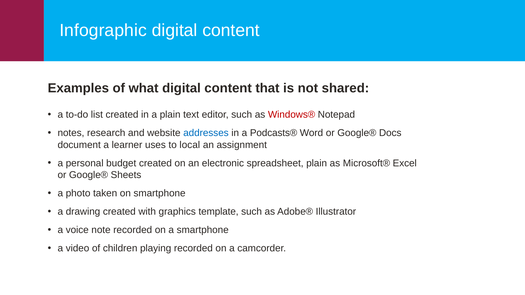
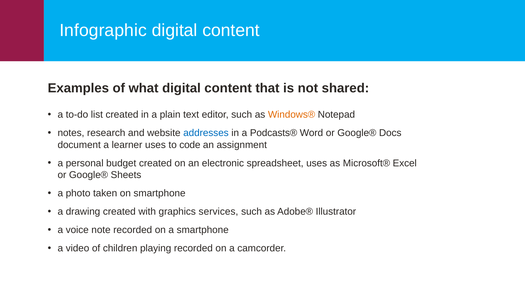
Windows® colour: red -> orange (292, 115)
local: local -> code (190, 145)
spreadsheet plain: plain -> uses (317, 163)
template: template -> services (218, 212)
